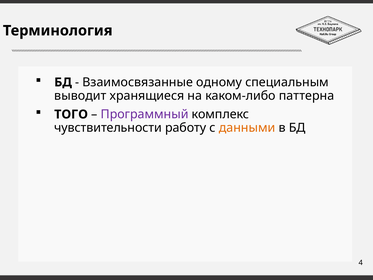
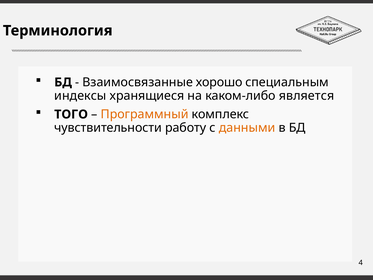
одному: одному -> хорошо (219, 82)
выводит: выводит -> индексы (80, 96)
паттерна: паттерна -> является (307, 96)
Программный colour: purple -> orange (145, 114)
